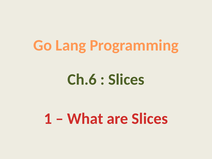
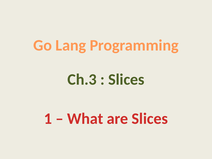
Ch.6: Ch.6 -> Ch.3 (82, 79)
